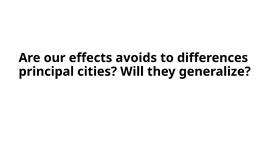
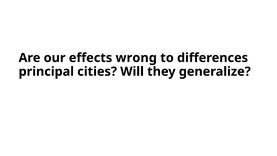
avoids: avoids -> wrong (136, 58)
